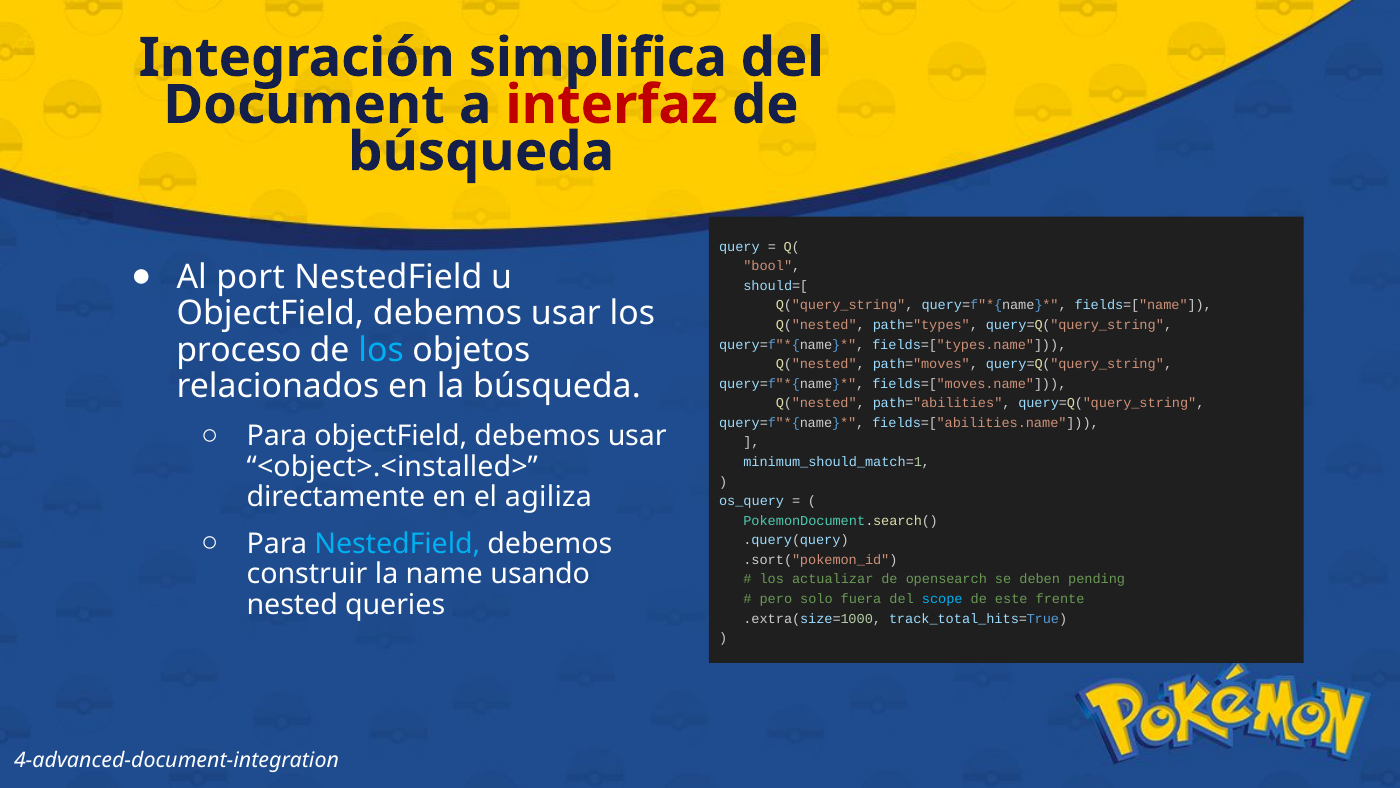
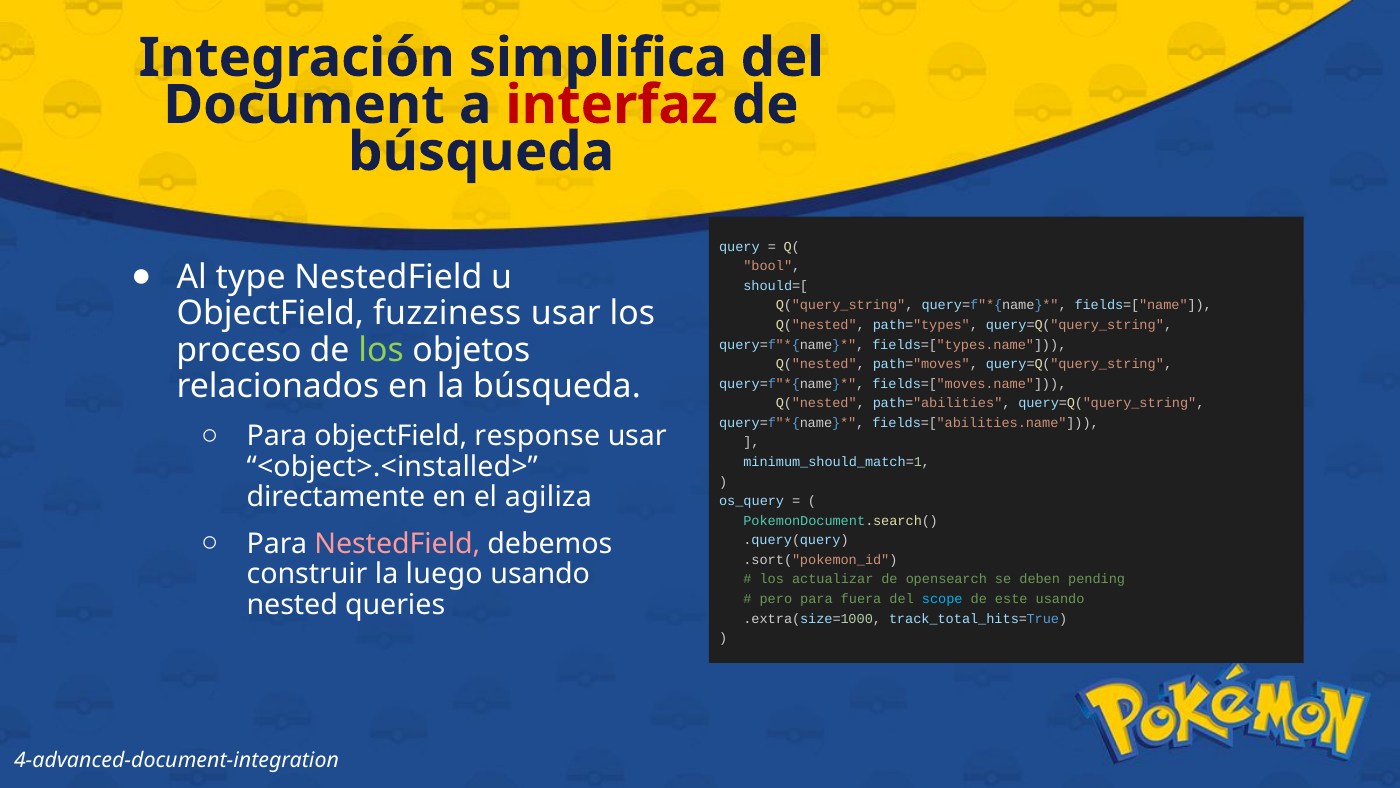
port: port -> type (251, 277)
debemos: debemos -> fuzziness (447, 313)
los colour: light blue -> light green (381, 350)
Para objectField debemos: debemos -> response (537, 436)
NestedField colour: light blue -> pink (397, 543)
name: name -> luego (444, 574)
pero solo: solo -> para (817, 599)
este frente: frente -> usando (1060, 599)
